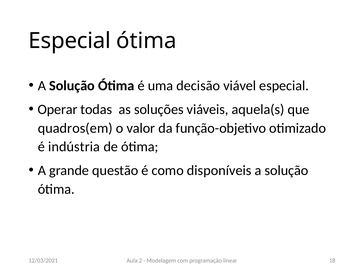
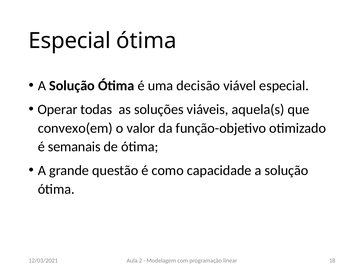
quadros(em: quadros(em -> convexo(em (75, 128)
indústria: indústria -> semanais (74, 147)
disponíveis: disponíveis -> capacidade (219, 171)
